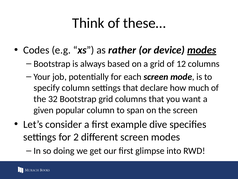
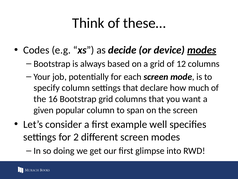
rather: rather -> decide (122, 50)
32: 32 -> 16 (53, 99)
dive: dive -> well (158, 124)
